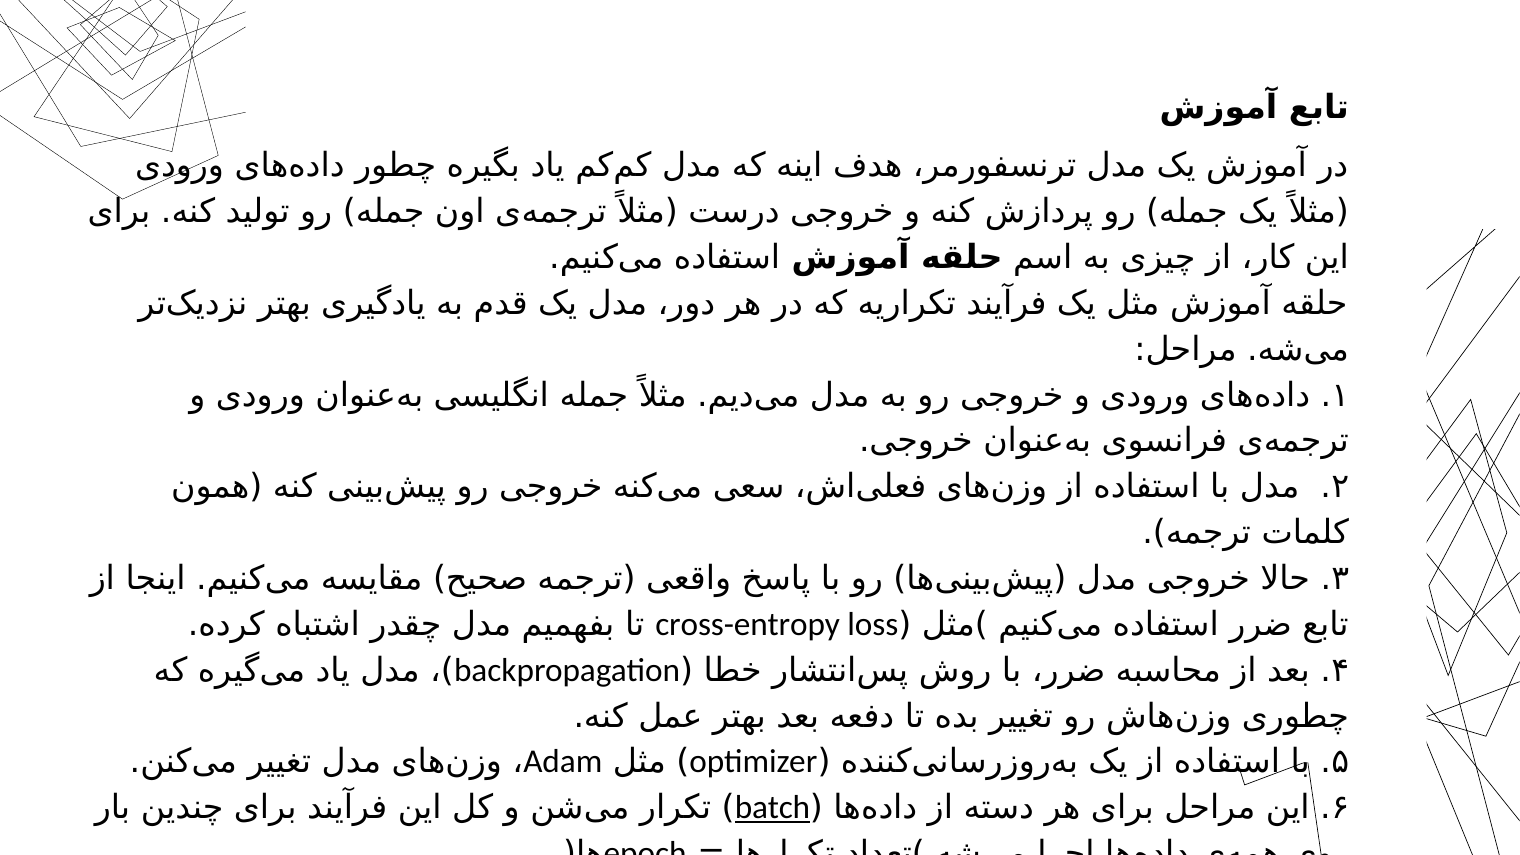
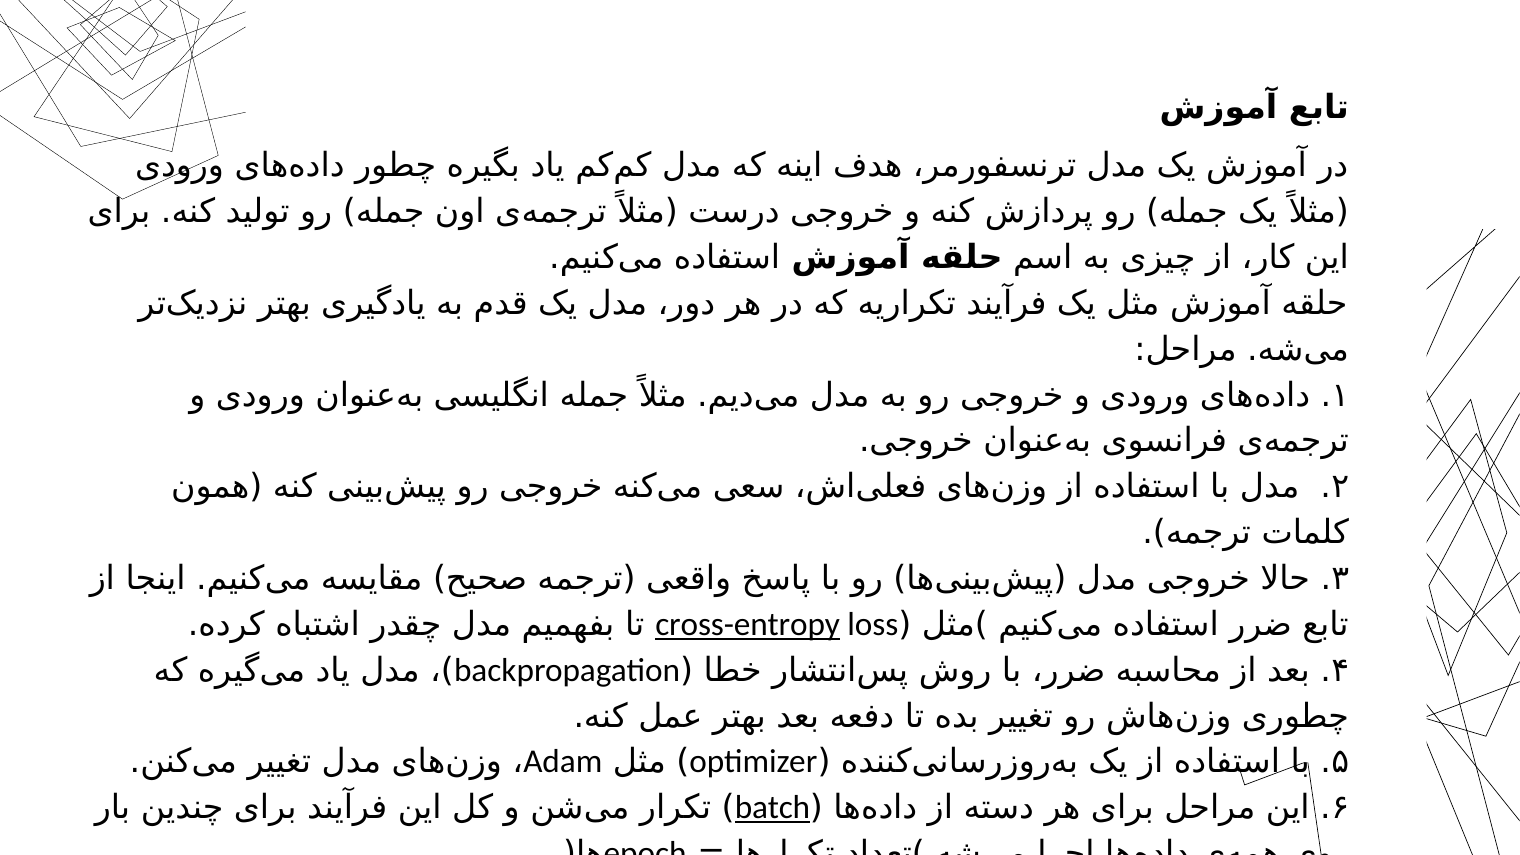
cross-entropy underline: none -> present (748, 624)
